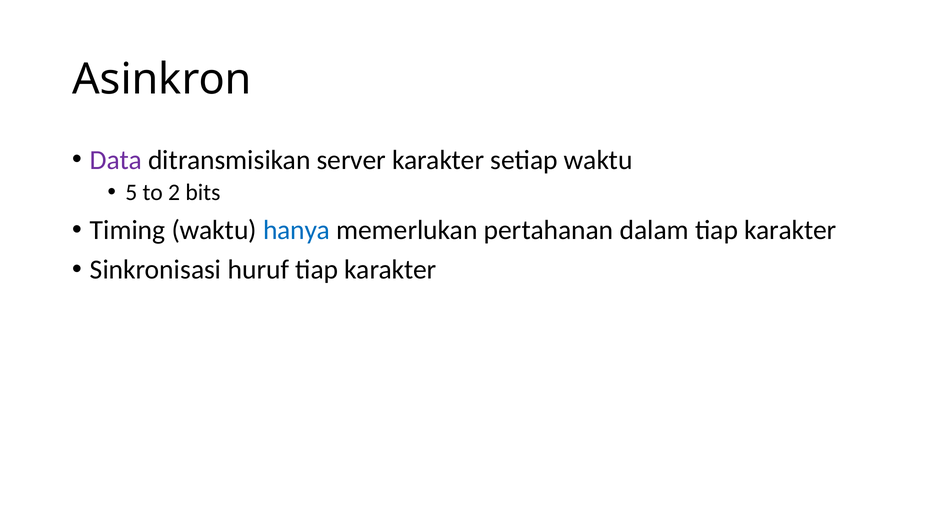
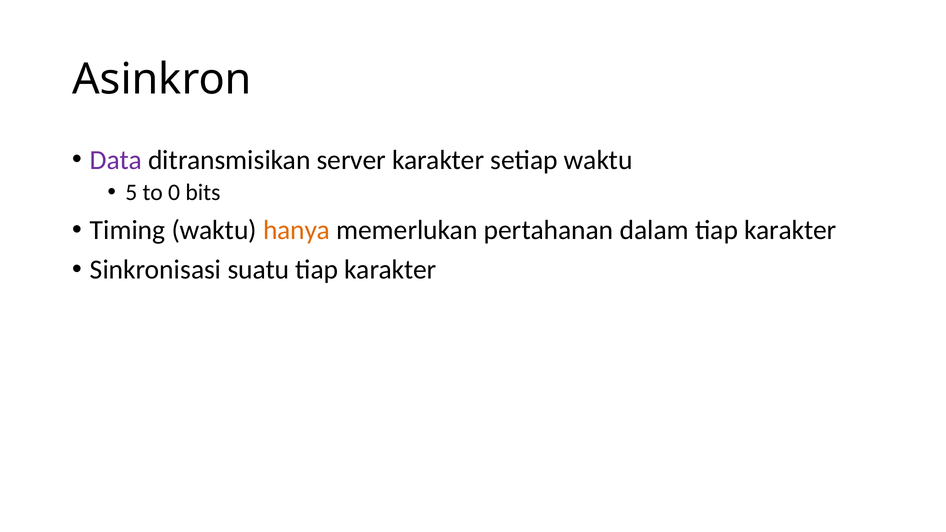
2: 2 -> 0 (174, 193)
hanya colour: blue -> orange (297, 230)
huruf: huruf -> suatu (258, 270)
